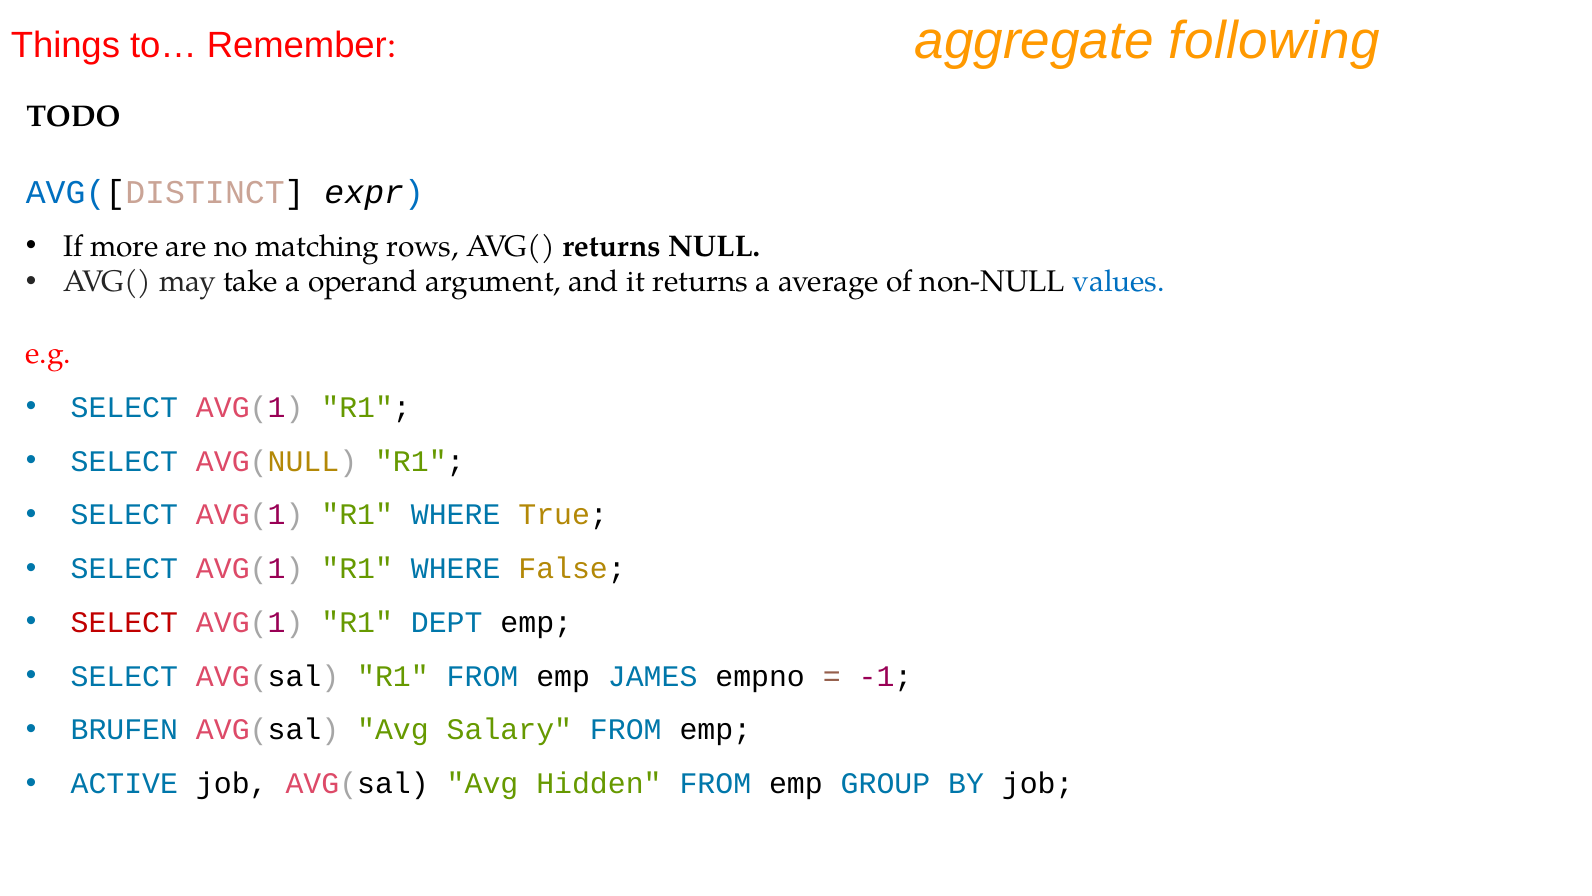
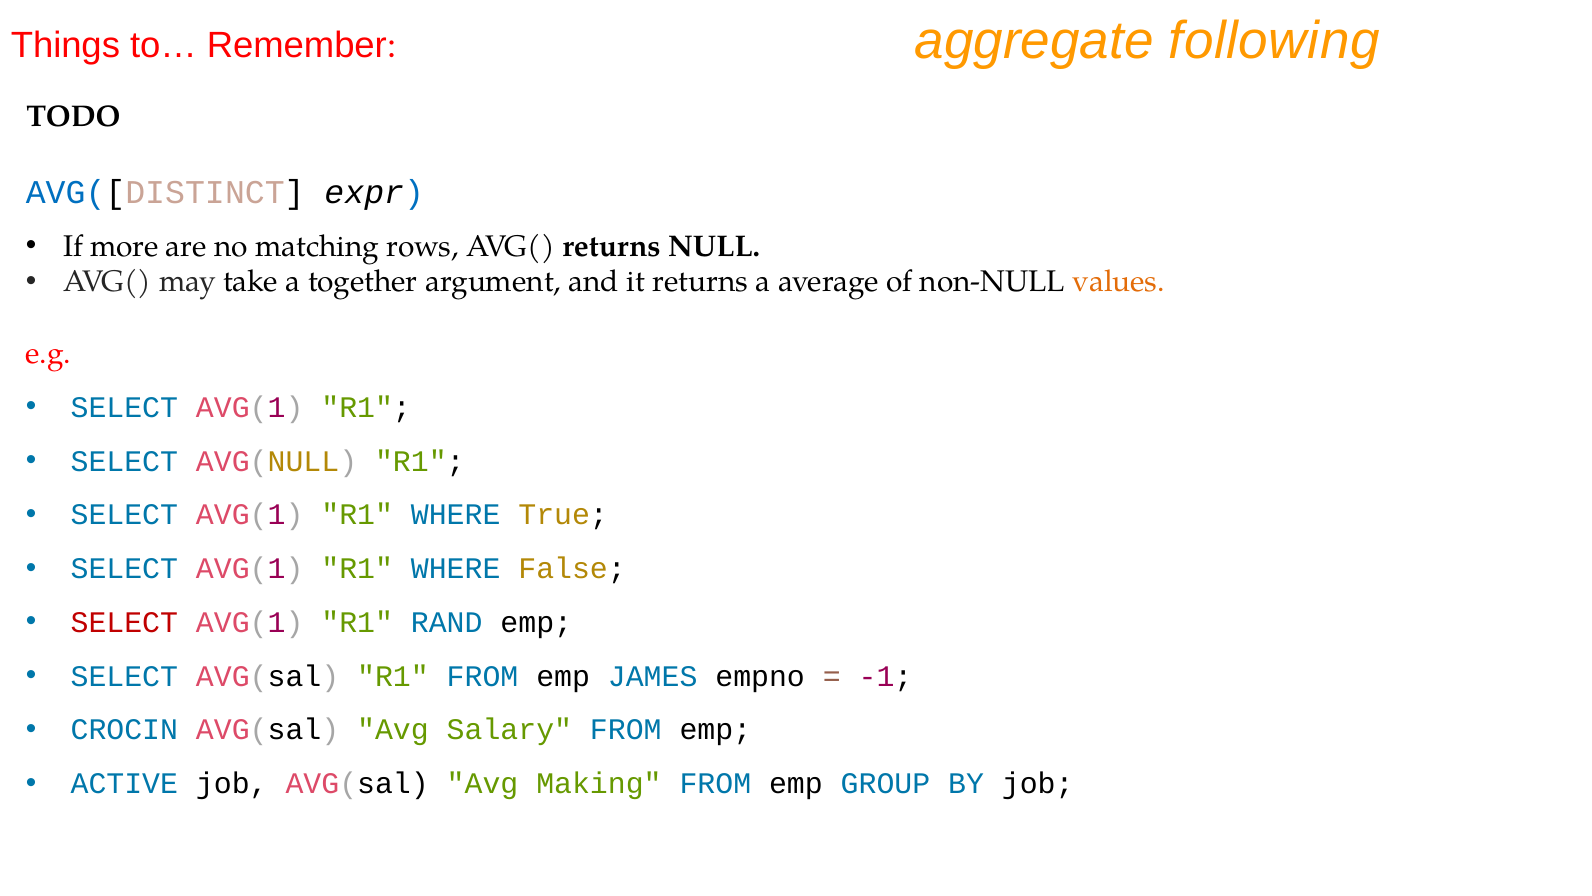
operand: operand -> together (363, 282)
values colour: blue -> orange (1119, 282)
DEPT: DEPT -> RAND (447, 622)
BRUFEN: BRUFEN -> CROCIN (124, 730)
Hidden: Hidden -> Making (599, 783)
